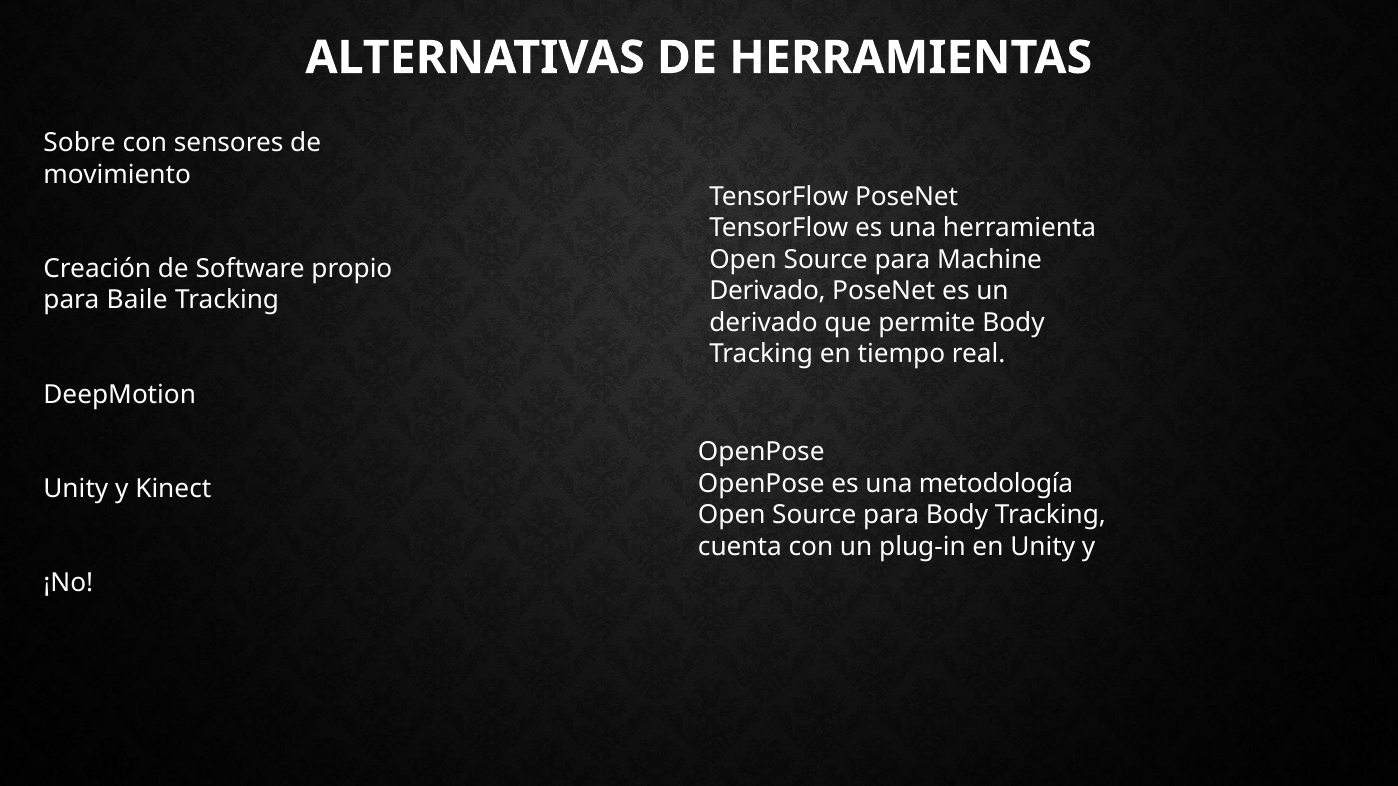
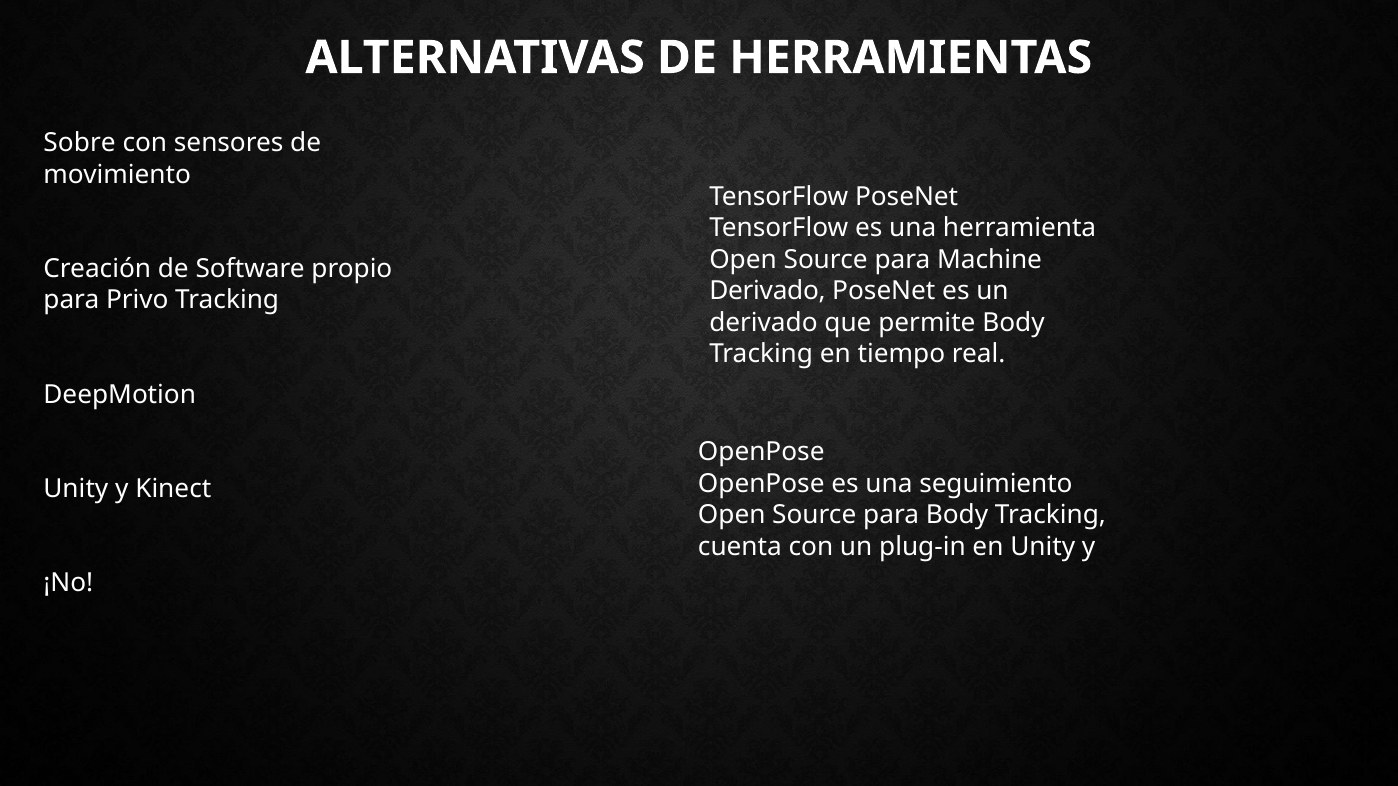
Baile: Baile -> Privo (137, 300)
metodología: metodología -> seguimiento (996, 484)
